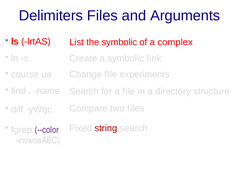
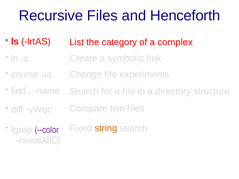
Delimiters: Delimiters -> Recursive (51, 16)
Arguments: Arguments -> Henceforth (185, 16)
the symbolic: symbolic -> category (119, 42)
string colour: red -> orange (106, 128)
